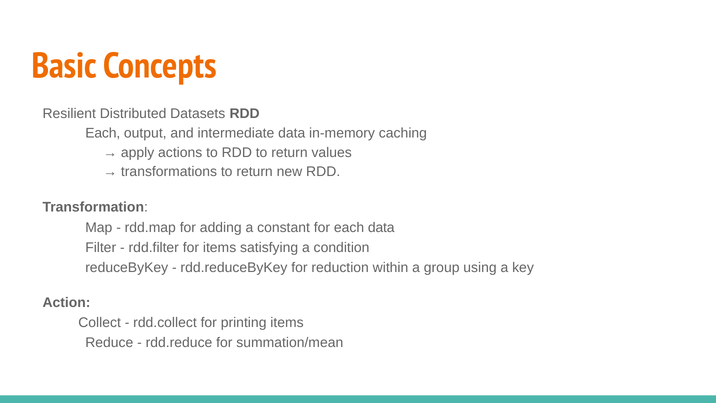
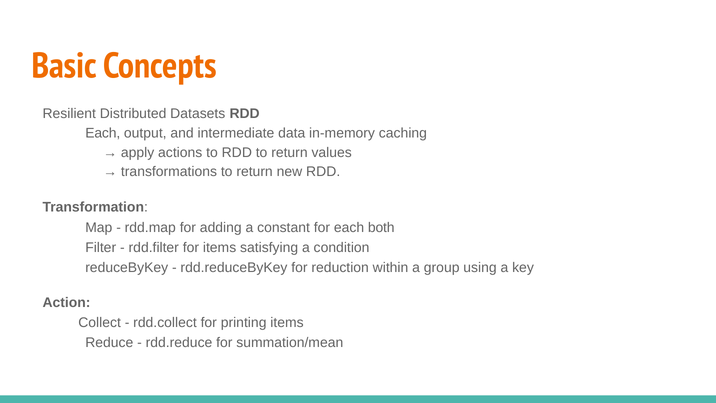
each data: data -> both (381, 227)
